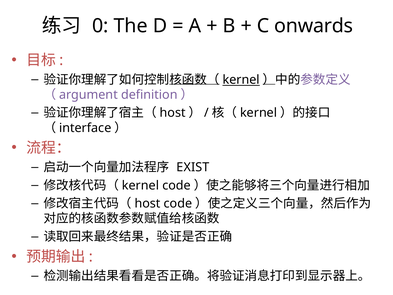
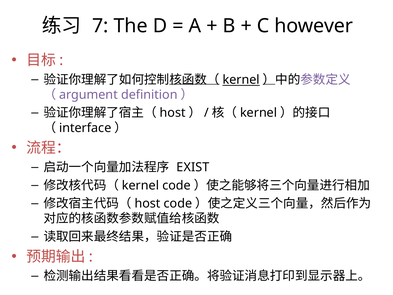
0: 0 -> 7 (100, 26)
onwards: onwards -> however (314, 26)
